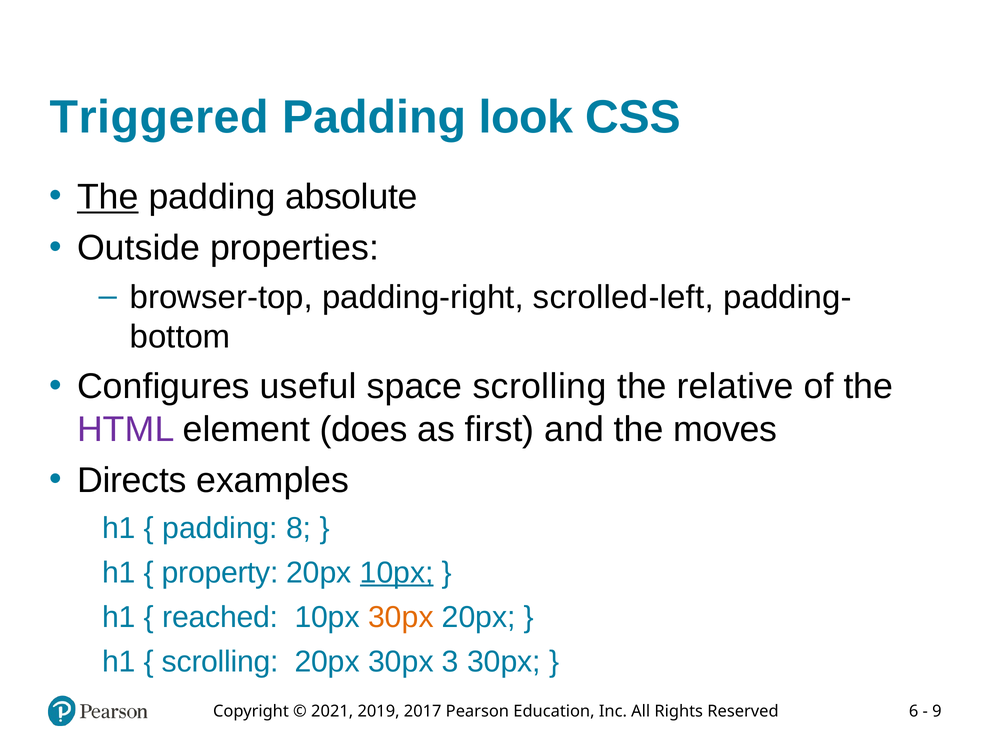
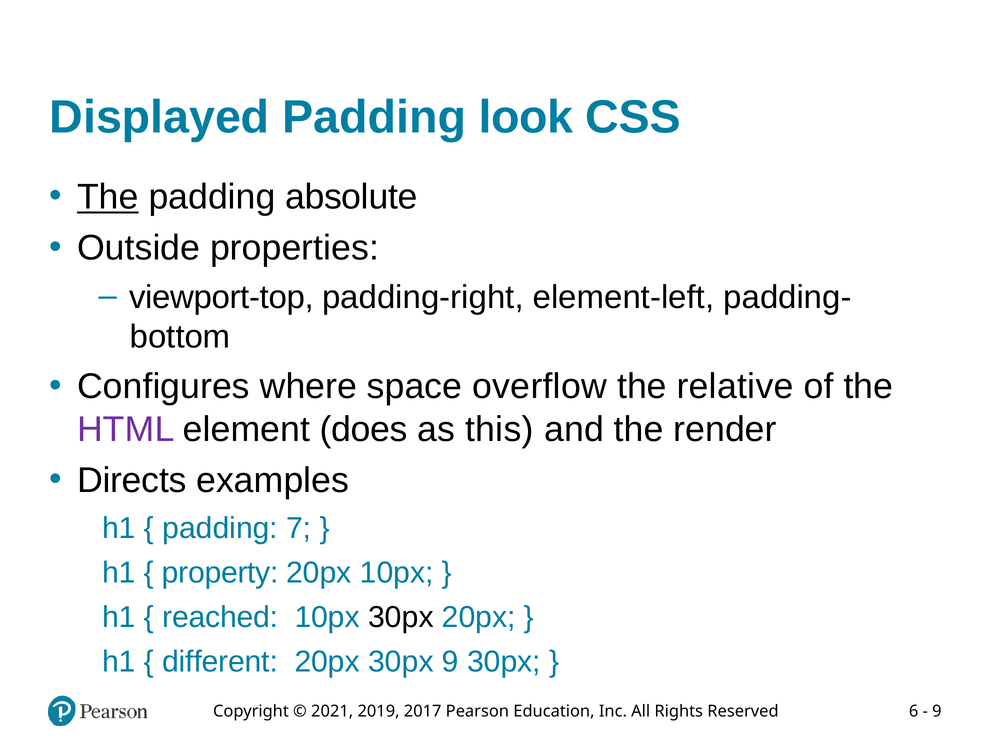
Triggered: Triggered -> Displayed (159, 117)
browser-top: browser-top -> viewport-top (222, 297)
scrolled-left: scrolled-left -> element-left (623, 297)
useful: useful -> where (308, 387)
space scrolling: scrolling -> overflow (540, 387)
first: first -> this (499, 429)
moves: moves -> render (725, 429)
8: 8 -> 7 (299, 528)
10px underline: present -> none (397, 572)
30px colour: orange -> black (401, 617)
scrolling: scrolling -> different (220, 661)
30px 3: 3 -> 9 (450, 661)
